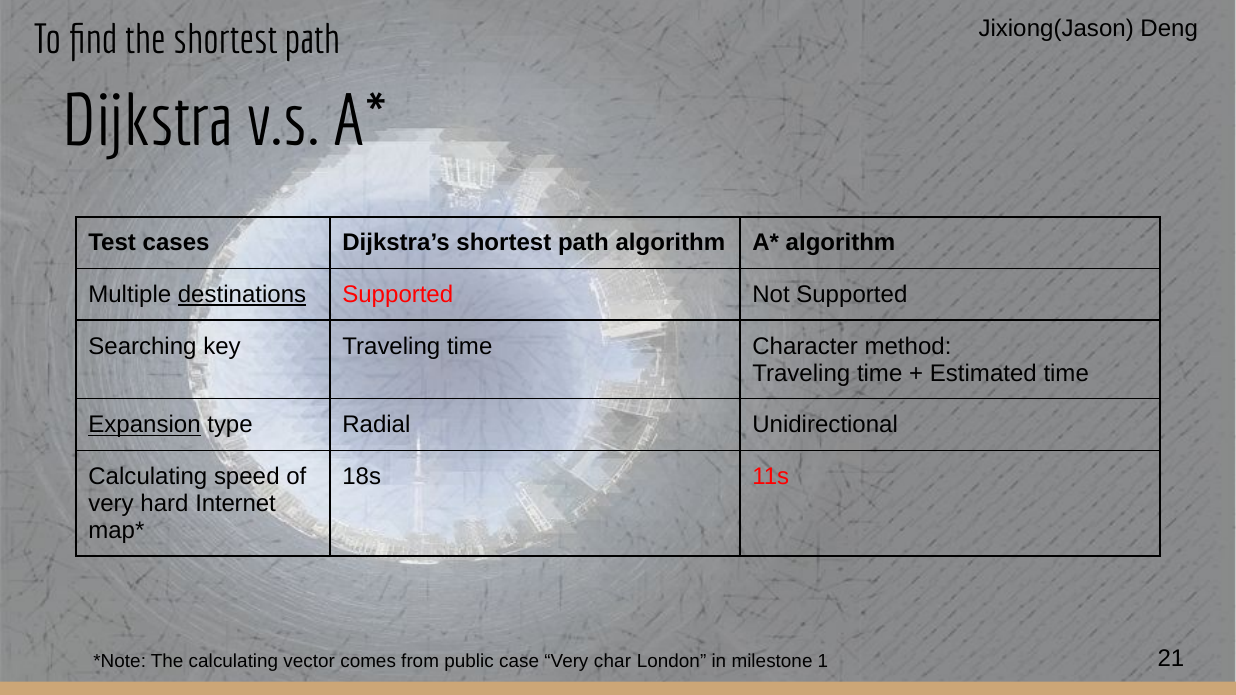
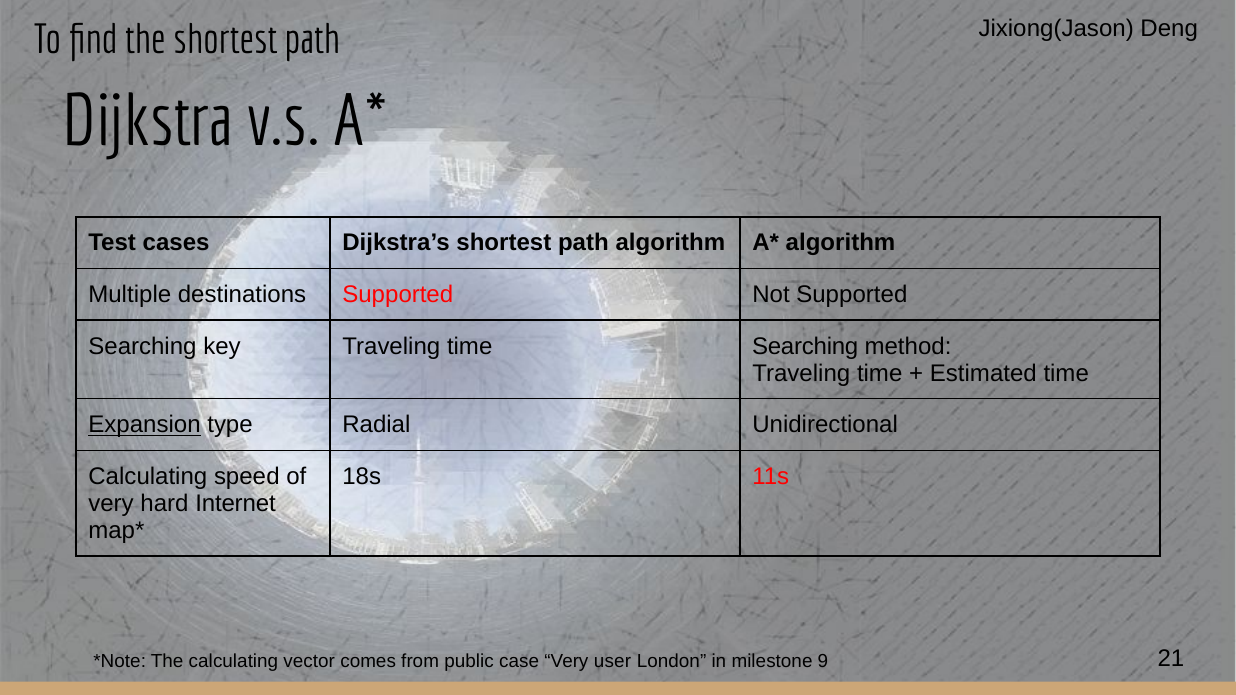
destinations underline: present -> none (242, 295)
time Character: Character -> Searching (805, 346)
char: char -> user (613, 662)
1: 1 -> 9 (823, 662)
